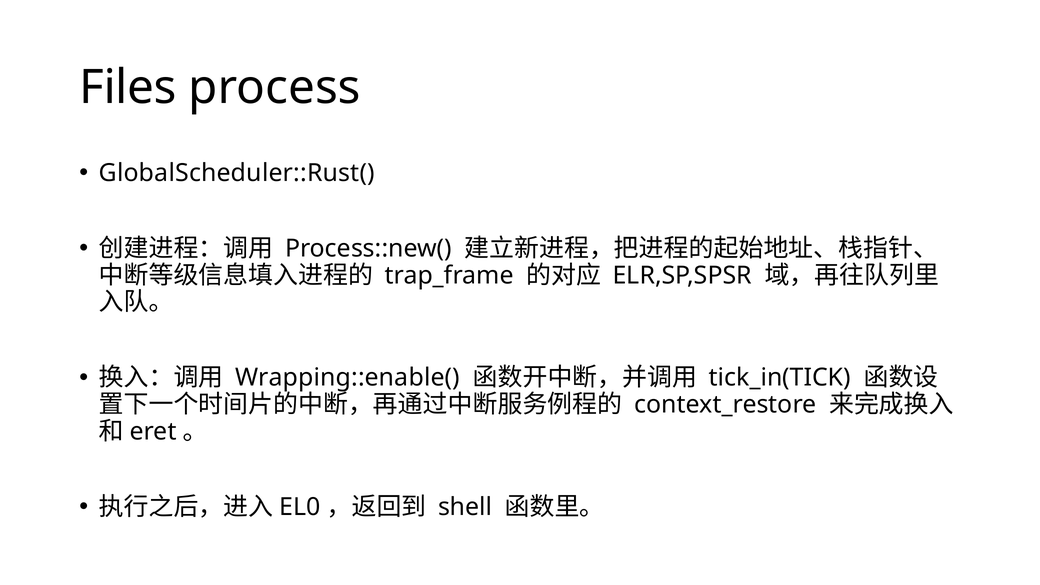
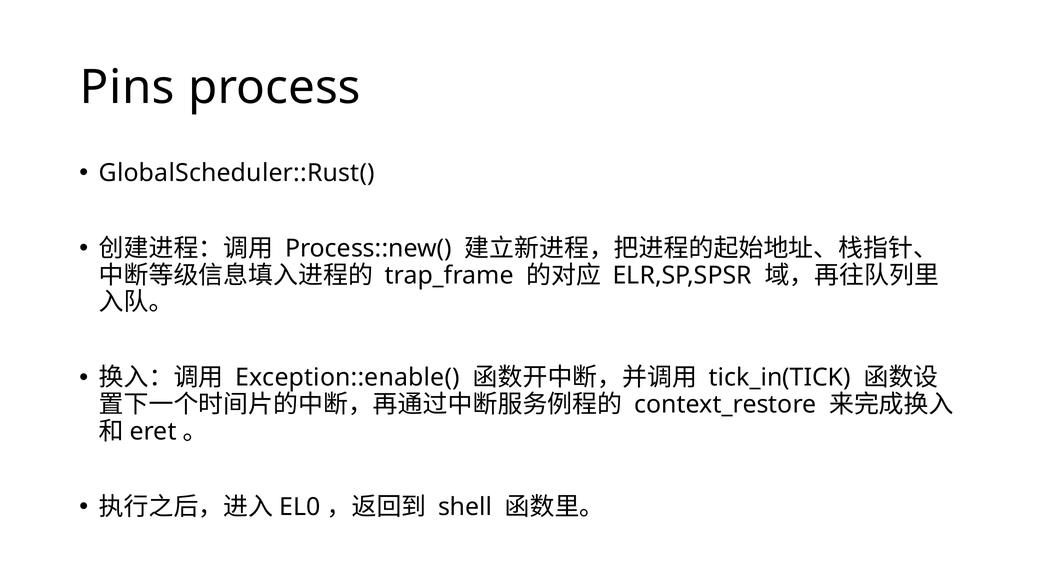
Files: Files -> Pins (127, 87)
Wrapping::enable(: Wrapping::enable( -> Exception::enable( (347, 378)
